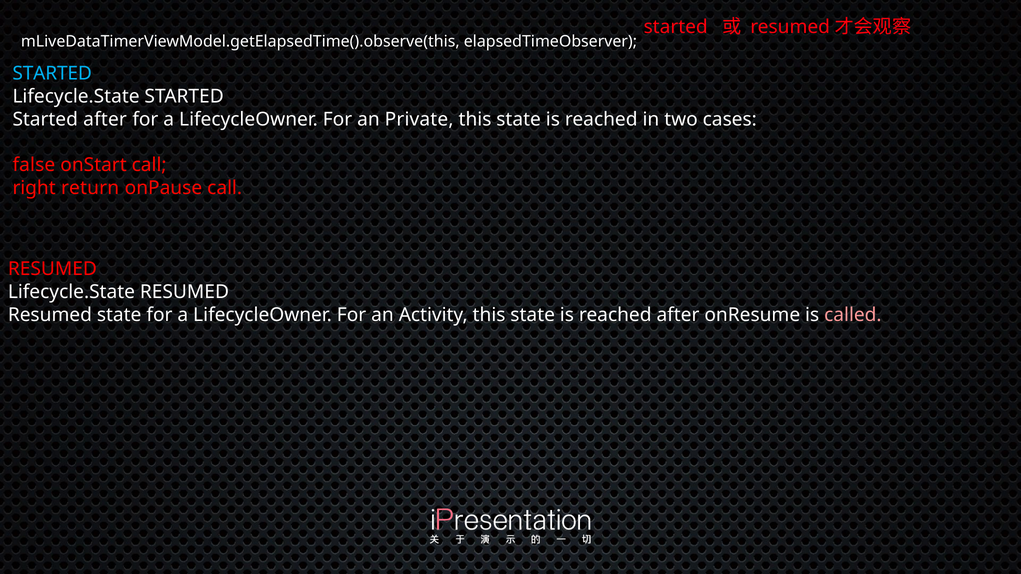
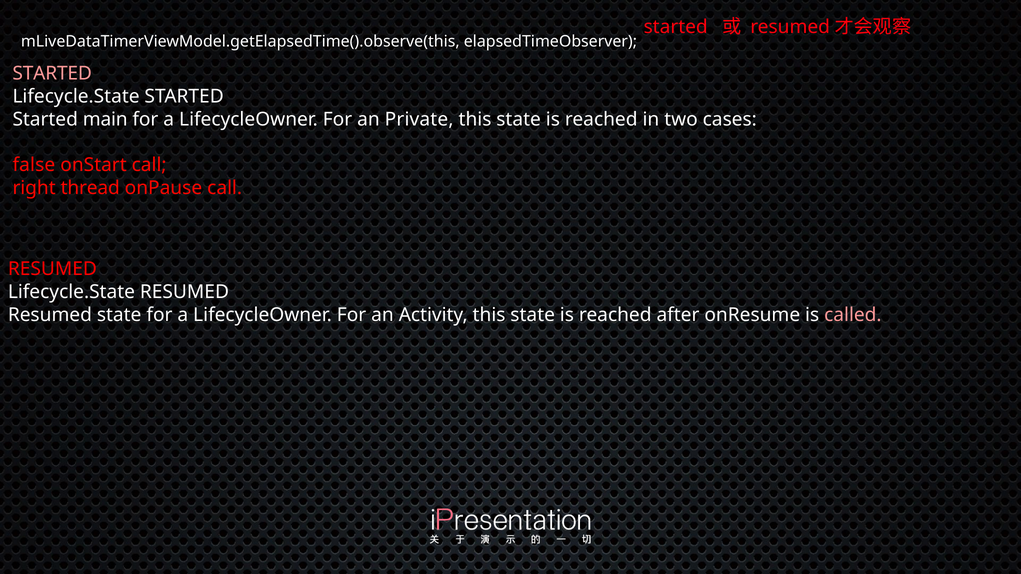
STARTED colour: light blue -> pink (52, 73)
Started after: after -> main (105, 119)
return: return -> thread (90, 188)
